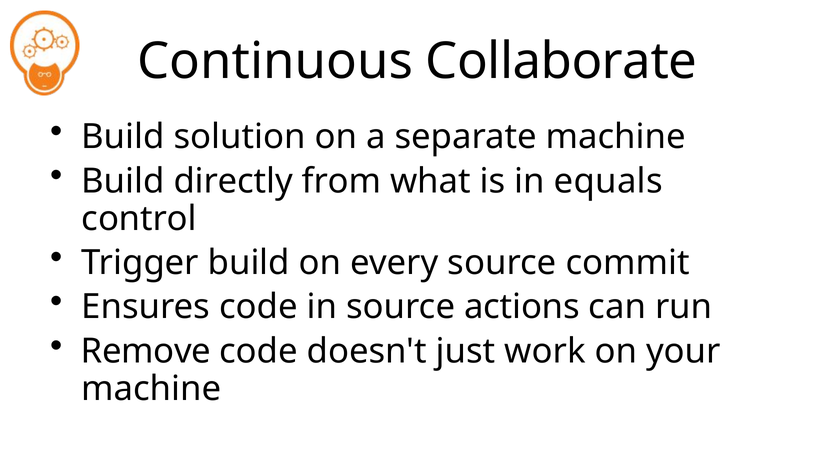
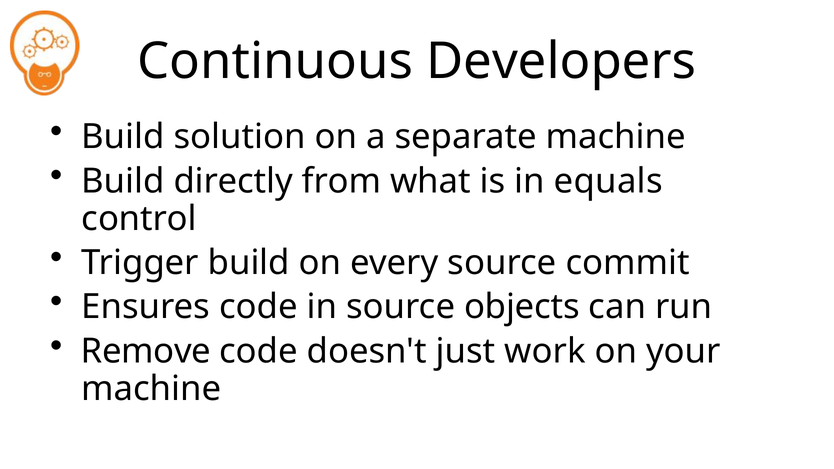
Collaborate: Collaborate -> Developers (561, 61)
actions: actions -> objects (522, 307)
